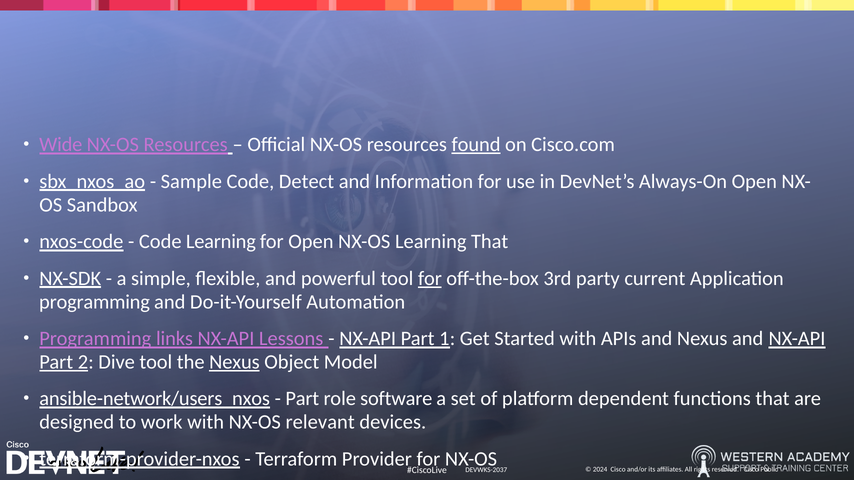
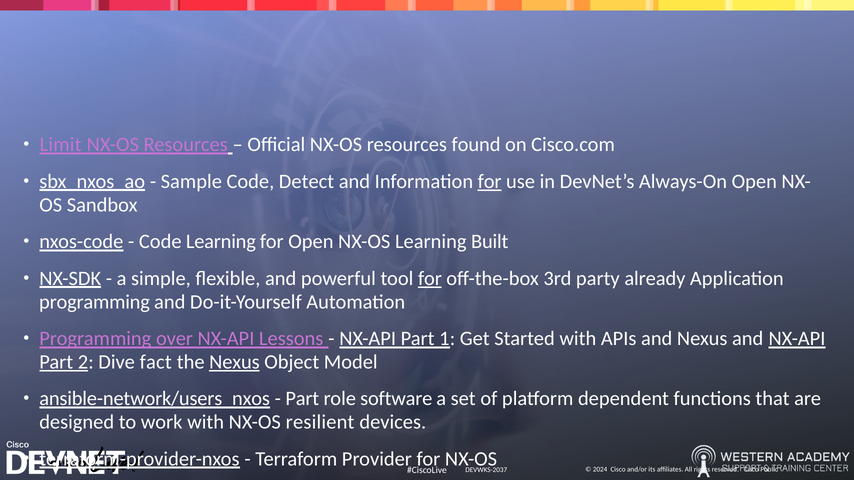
Wide: Wide -> Limit (61, 145)
found underline: present -> none (476, 145)
for underline: none -> present (490, 182)
Learning That: That -> Built (490, 242)
current: current -> already (655, 279)
links: links -> over (174, 339)
Dive tool: tool -> fact (156, 362)
relevant: relevant -> resilient (320, 422)
